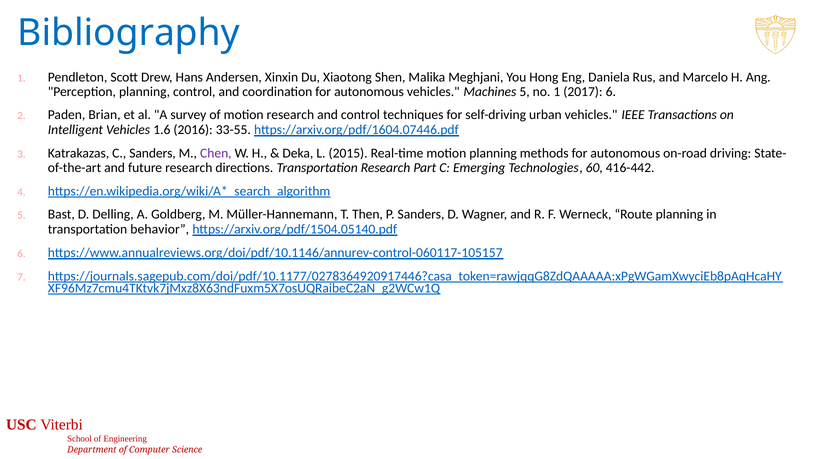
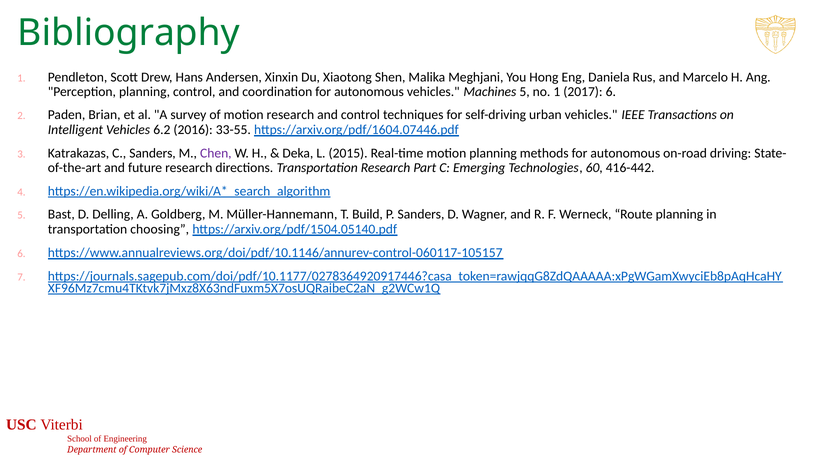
Bibliography colour: blue -> green (129, 33)
1.6: 1.6 -> 6.2 (162, 130)
Then: Then -> Build (368, 214)
behavior: behavior -> choosing (160, 229)
